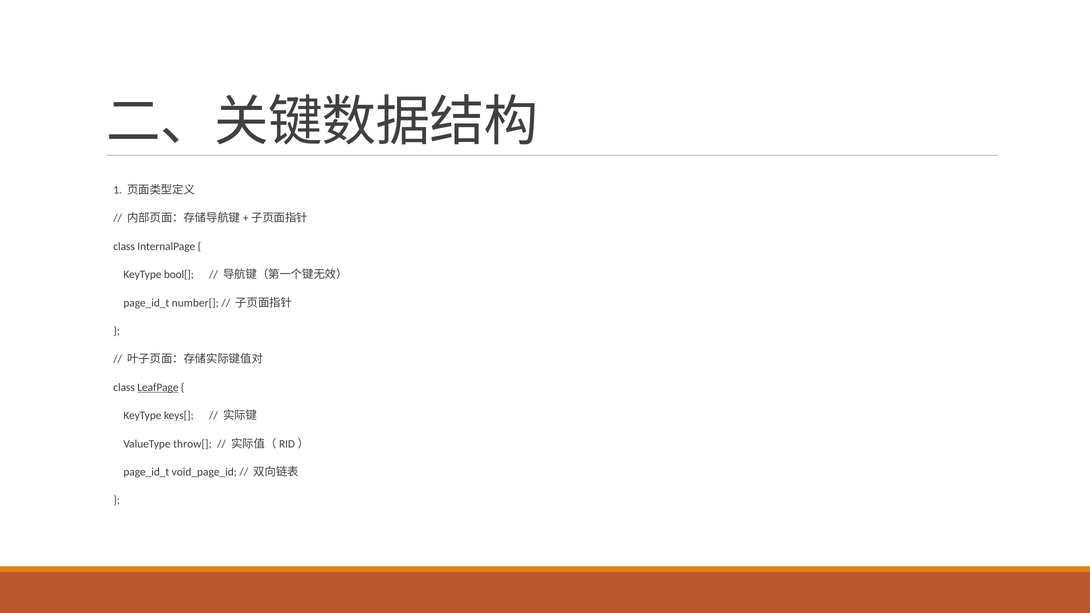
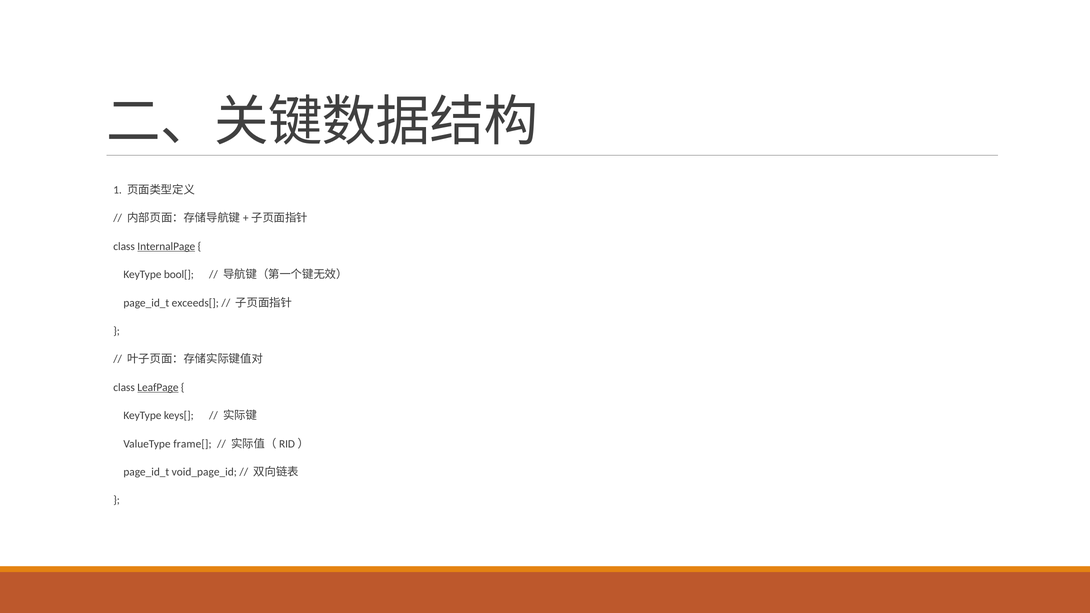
InternalPage underline: none -> present (166, 246)
number[: number[ -> exceeds[ (195, 303)
throw[: throw[ -> frame[ (192, 444)
